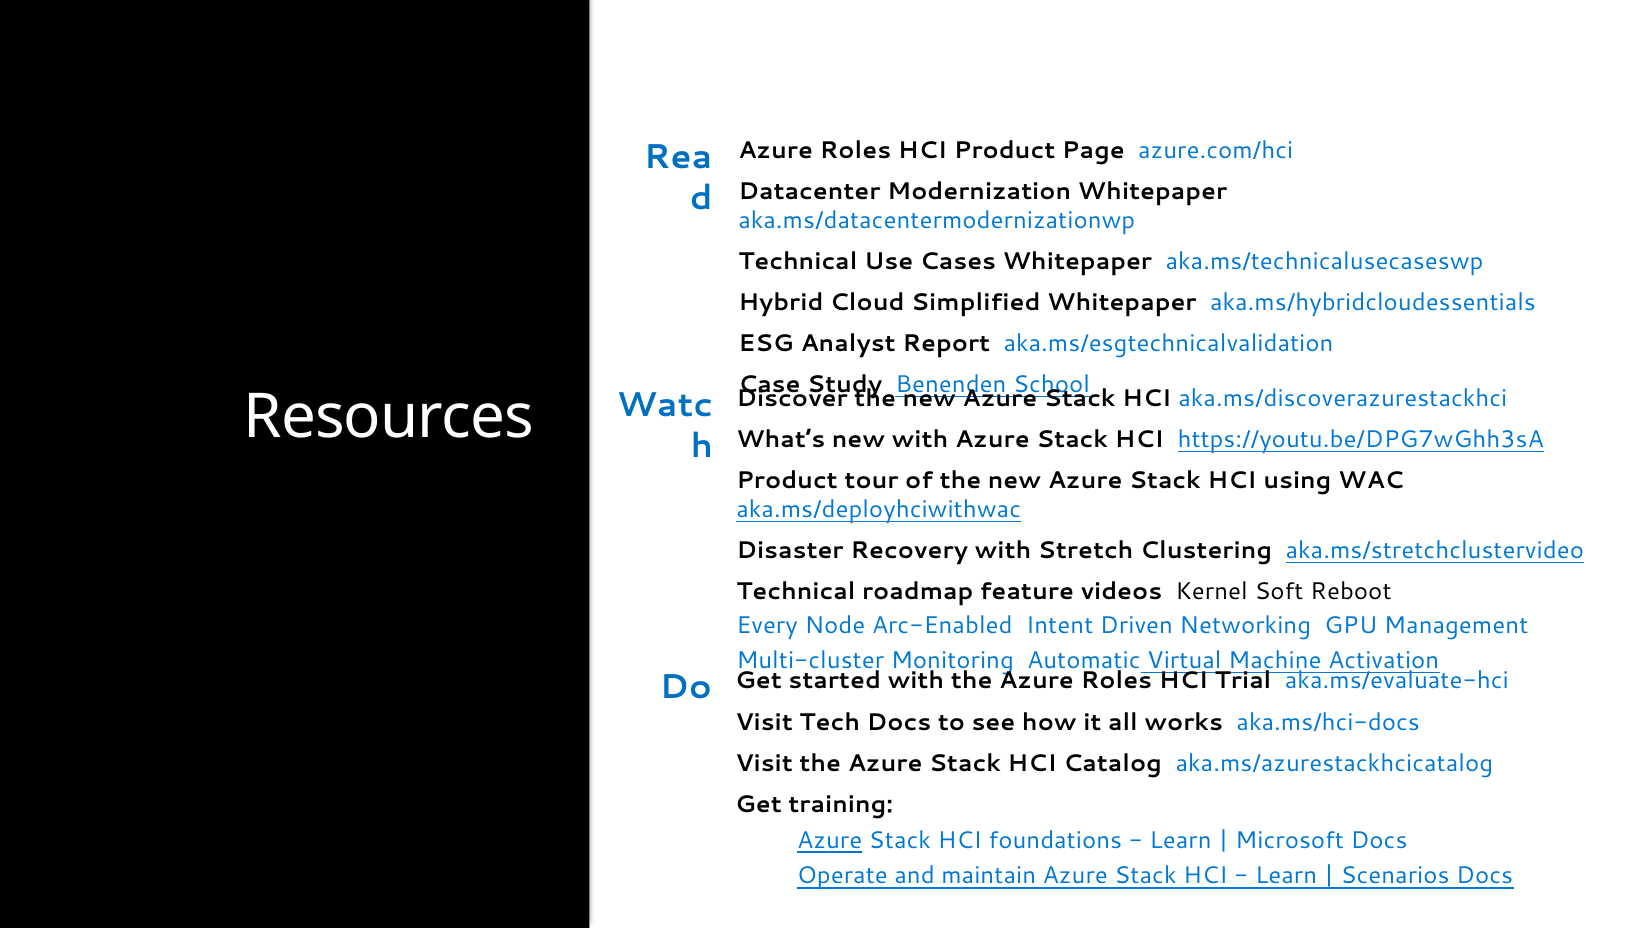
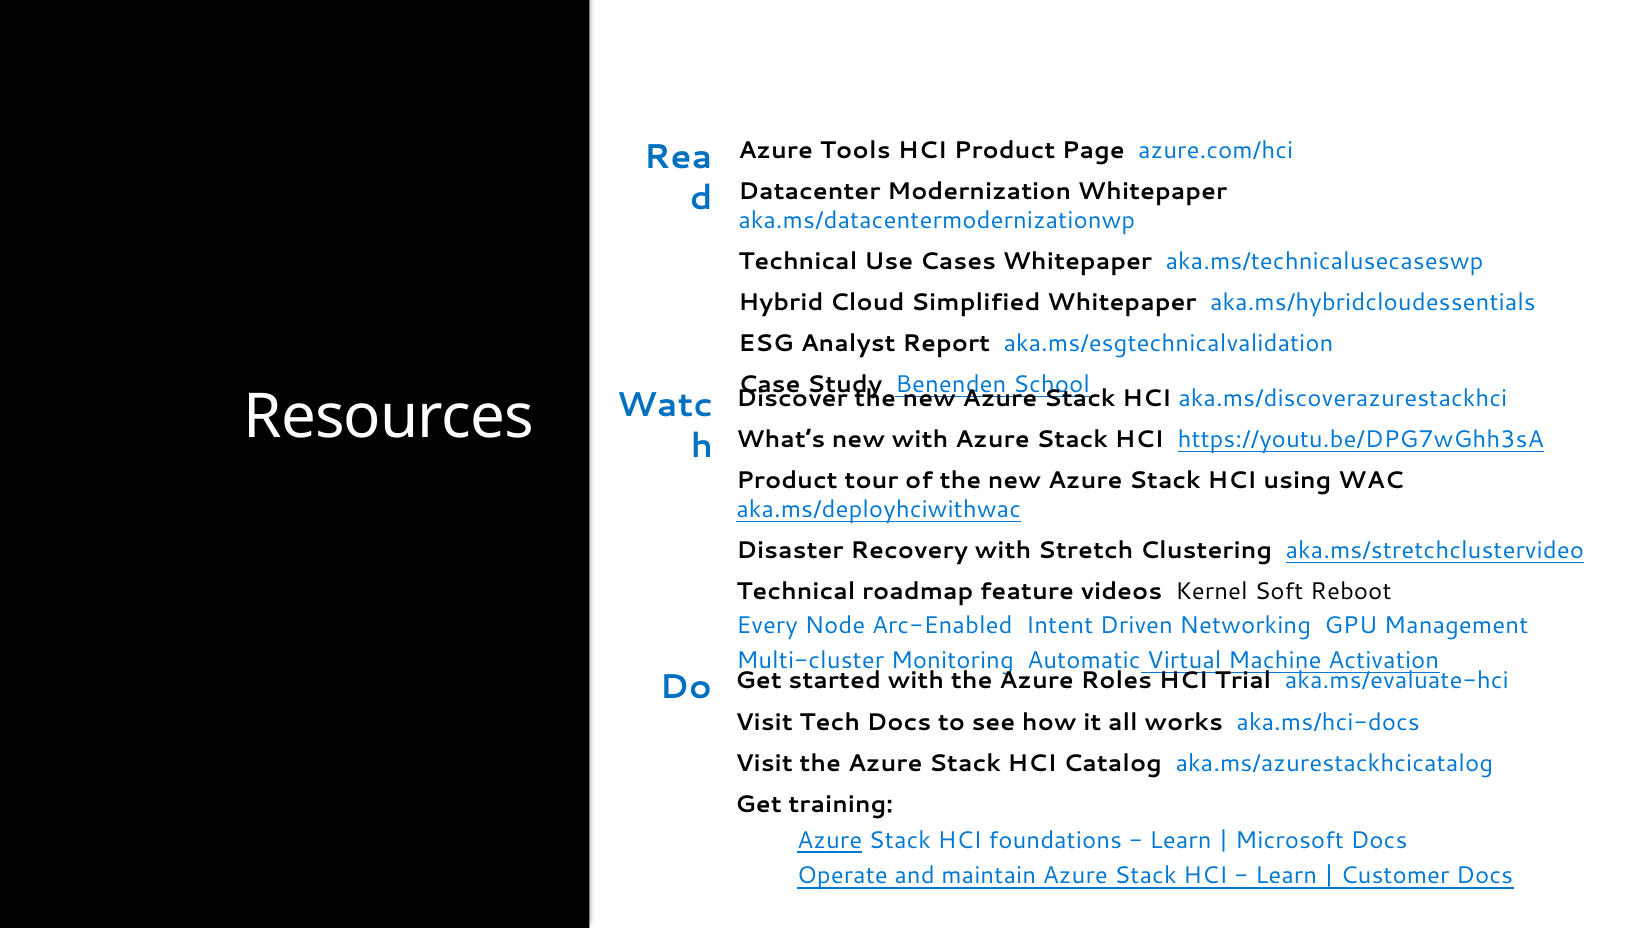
Roles: Roles -> Tools (855, 150)
Scenarios: Scenarios -> Customer (1395, 876)
